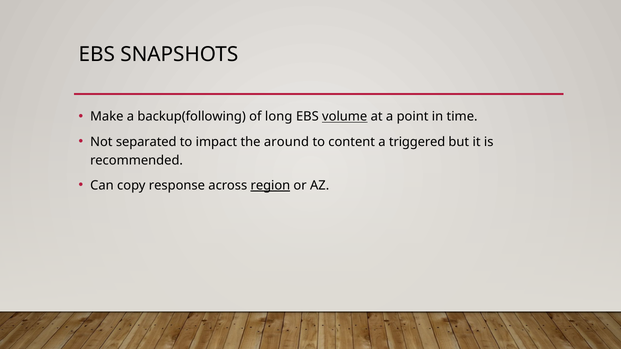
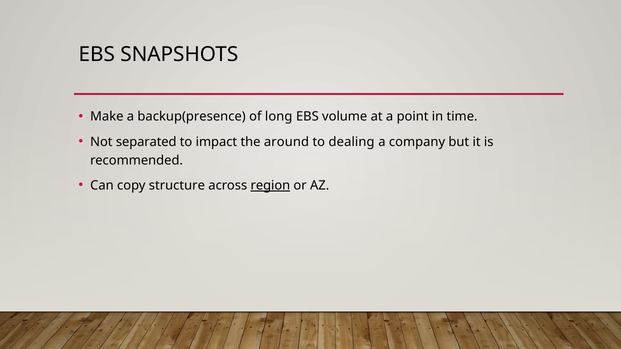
backup(following: backup(following -> backup(presence (192, 117)
volume underline: present -> none (345, 117)
content: content -> dealing (352, 142)
triggered: triggered -> company (417, 142)
response: response -> structure (177, 186)
